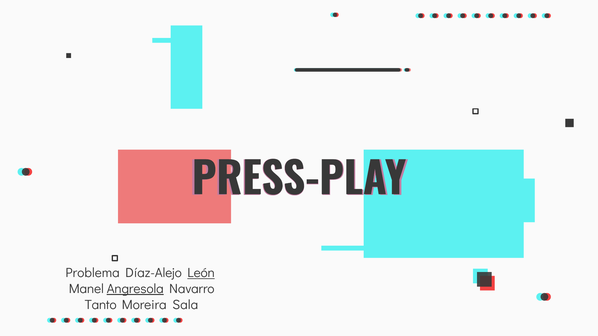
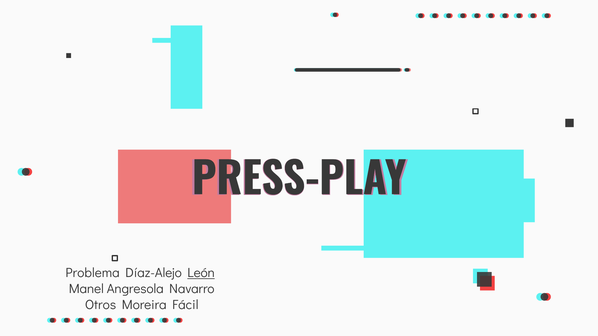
Angresola underline: present -> none (135, 289)
Tanto: Tanto -> Otros (101, 305)
Sala: Sala -> Fácil (185, 305)
